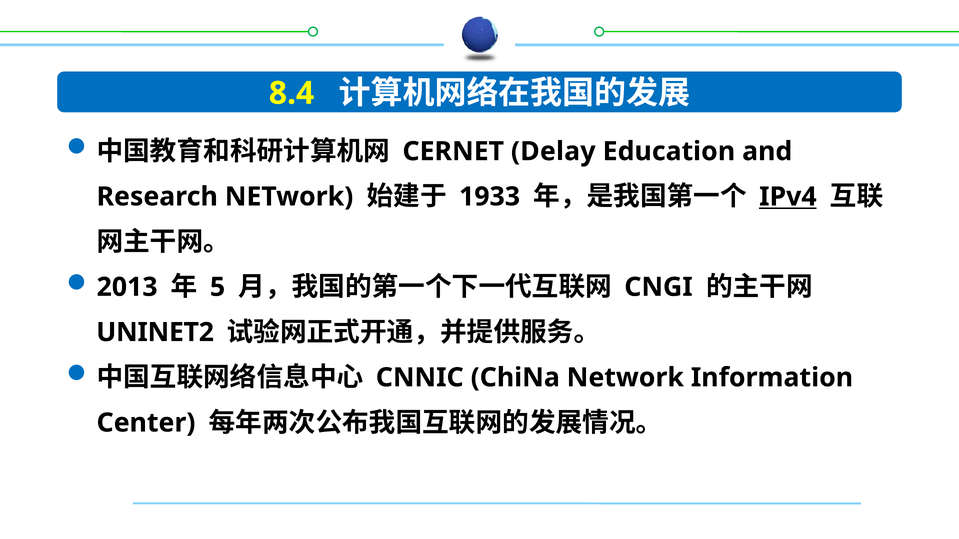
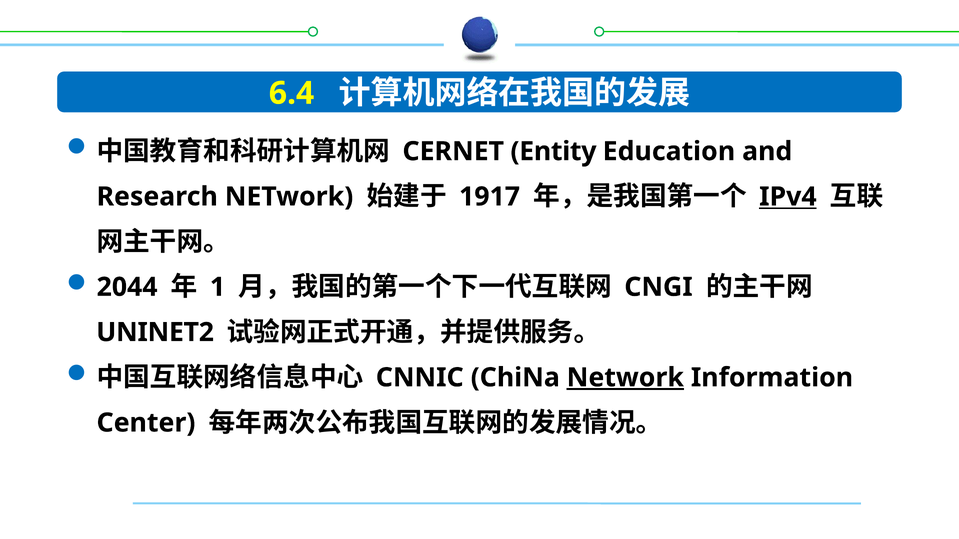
8.4: 8.4 -> 6.4 (292, 93)
Delay: Delay -> Entity (553, 152)
1933: 1933 -> 1917 (490, 197)
2013: 2013 -> 2044 (127, 287)
5: 5 -> 1 (218, 287)
Network underline: none -> present (625, 378)
